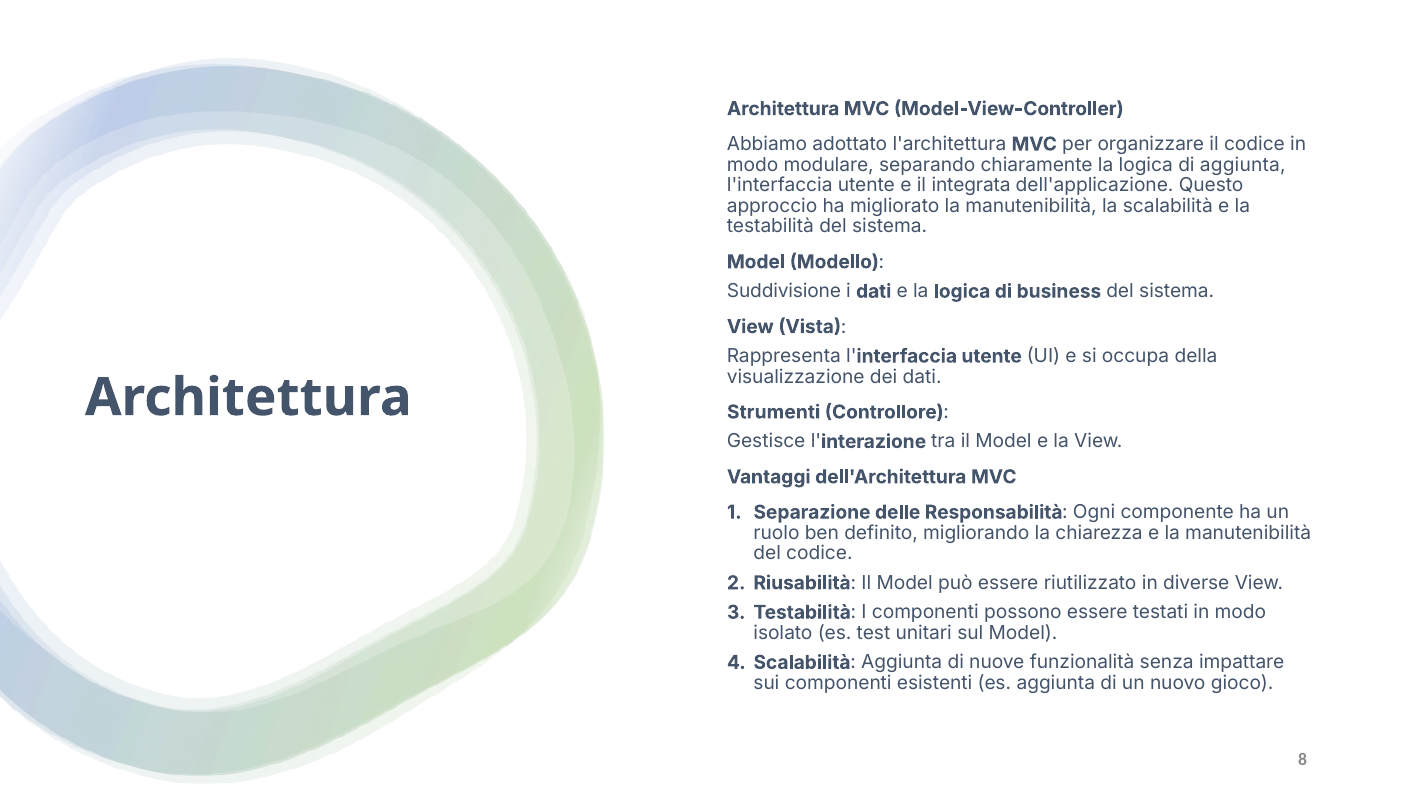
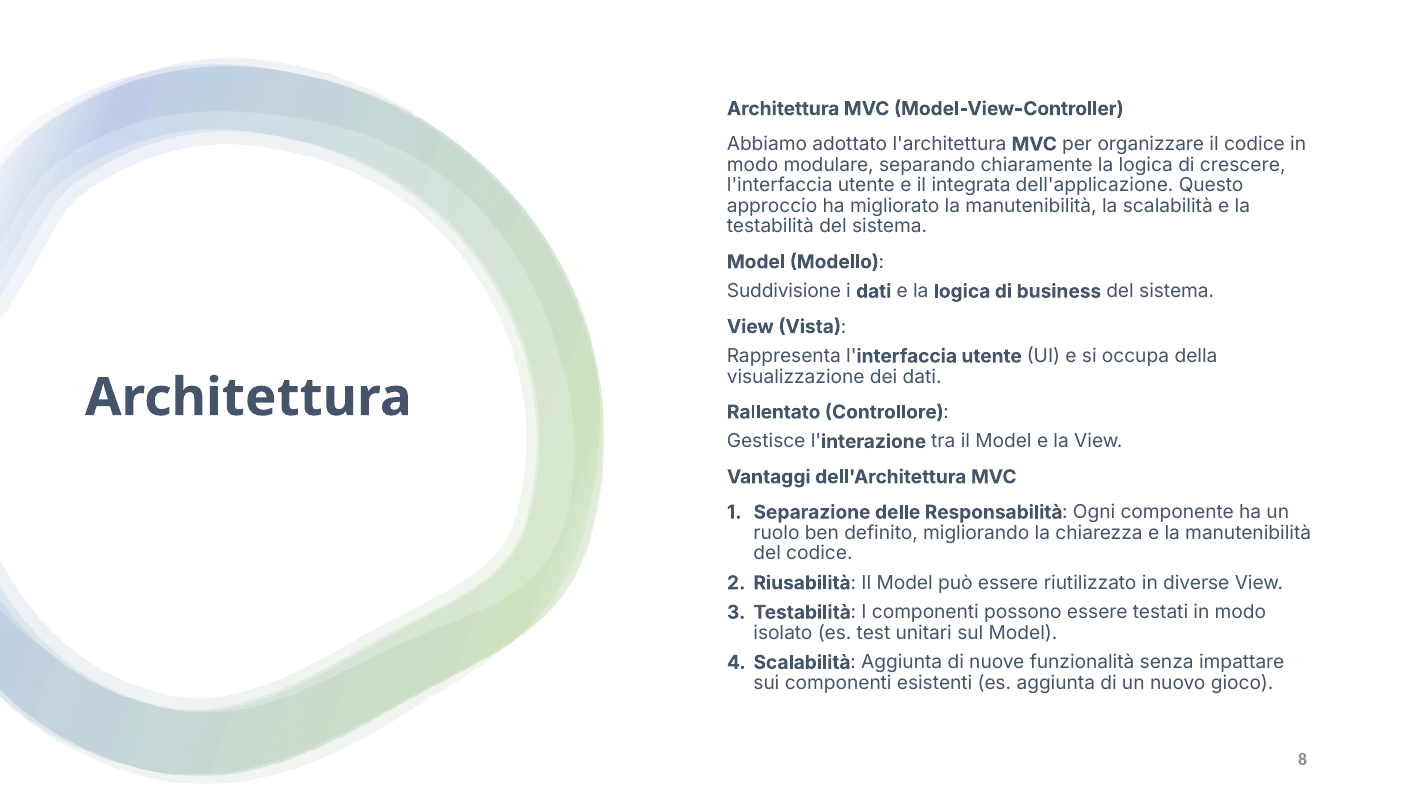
di aggiunta: aggiunta -> crescere (1243, 165)
Strumenti: Strumenti -> Rallentato (774, 412)
